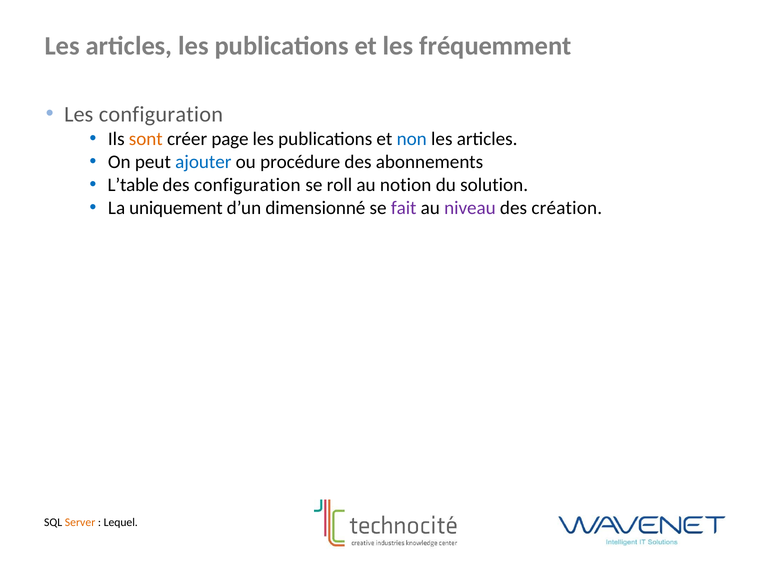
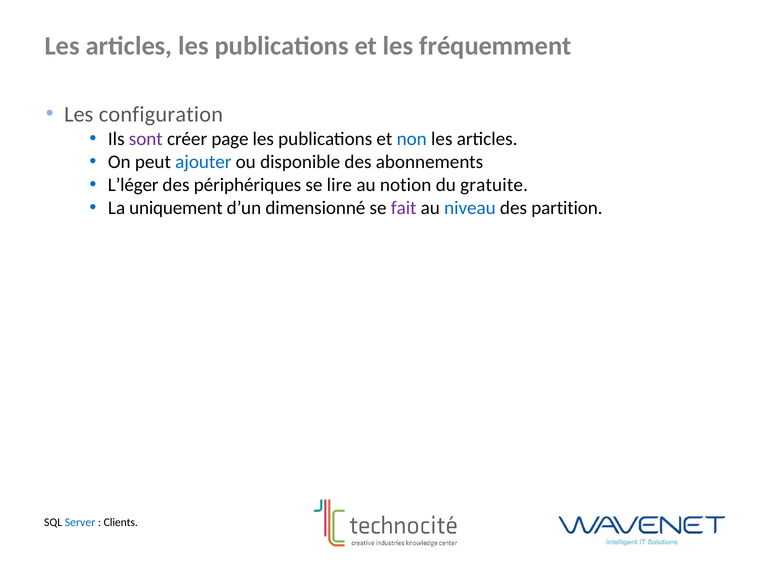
sont colour: orange -> purple (146, 139)
procédure: procédure -> disponible (300, 162)
L’table: L’table -> L’léger (133, 185)
des configuration: configuration -> périphériques (247, 185)
roll: roll -> lire (339, 185)
solution: solution -> gratuite (494, 185)
niveau colour: purple -> blue (470, 208)
création: création -> partition (567, 208)
Server colour: orange -> blue (80, 522)
Lequel: Lequel -> Clients (121, 522)
